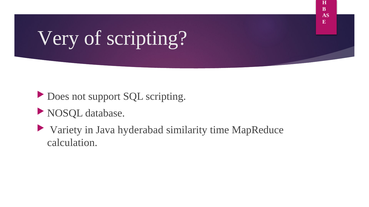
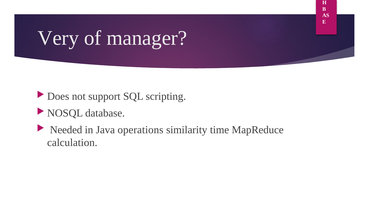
of scripting: scripting -> manager (147, 38)
Variety: Variety -> Needed (66, 130)
hyderabad: hyderabad -> operations (141, 130)
